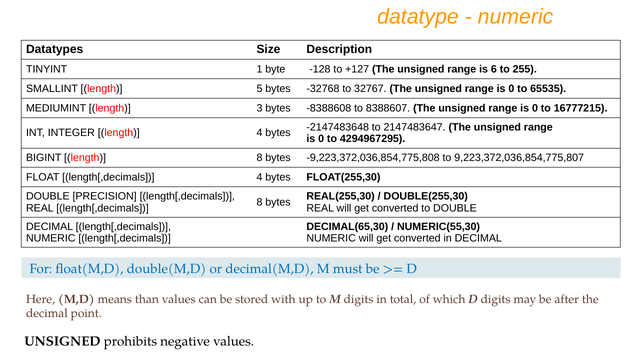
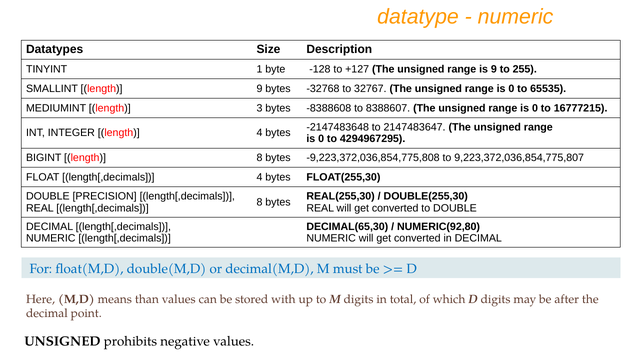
is 6: 6 -> 9 (494, 69)
length 5: 5 -> 9 (259, 89)
NUMERIC(55,30: NUMERIC(55,30 -> NUMERIC(92,80 (439, 226)
